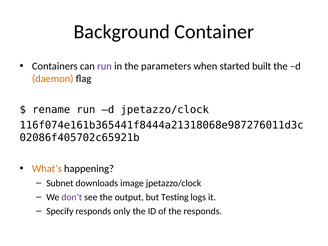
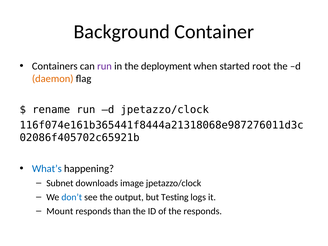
parameters: parameters -> deployment (166, 66)
built: built -> root (262, 66)
What’s colour: orange -> blue (47, 169)
don’t colour: purple -> blue (72, 197)
Specify: Specify -> Mount (60, 211)
only: only -> than (122, 211)
